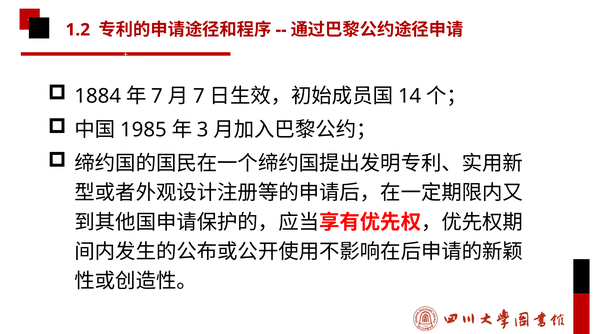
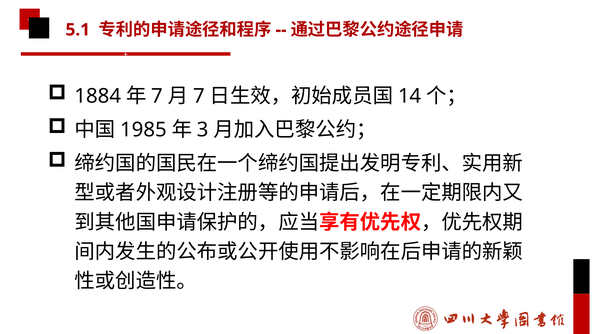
1.2: 1.2 -> 5.1 (78, 30)
